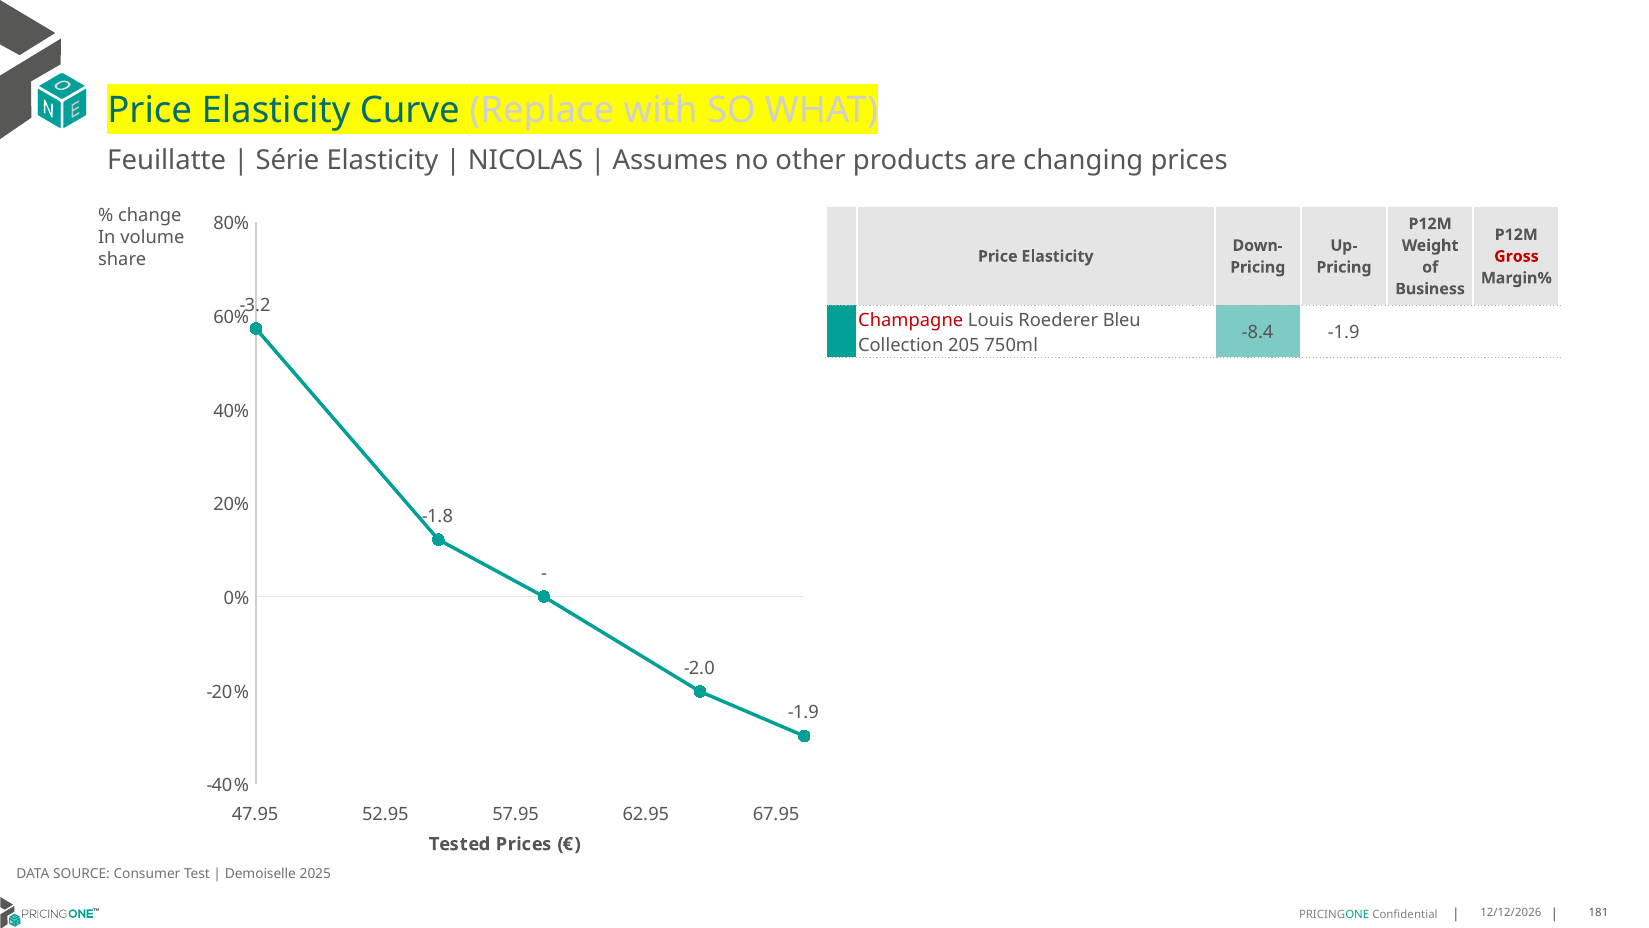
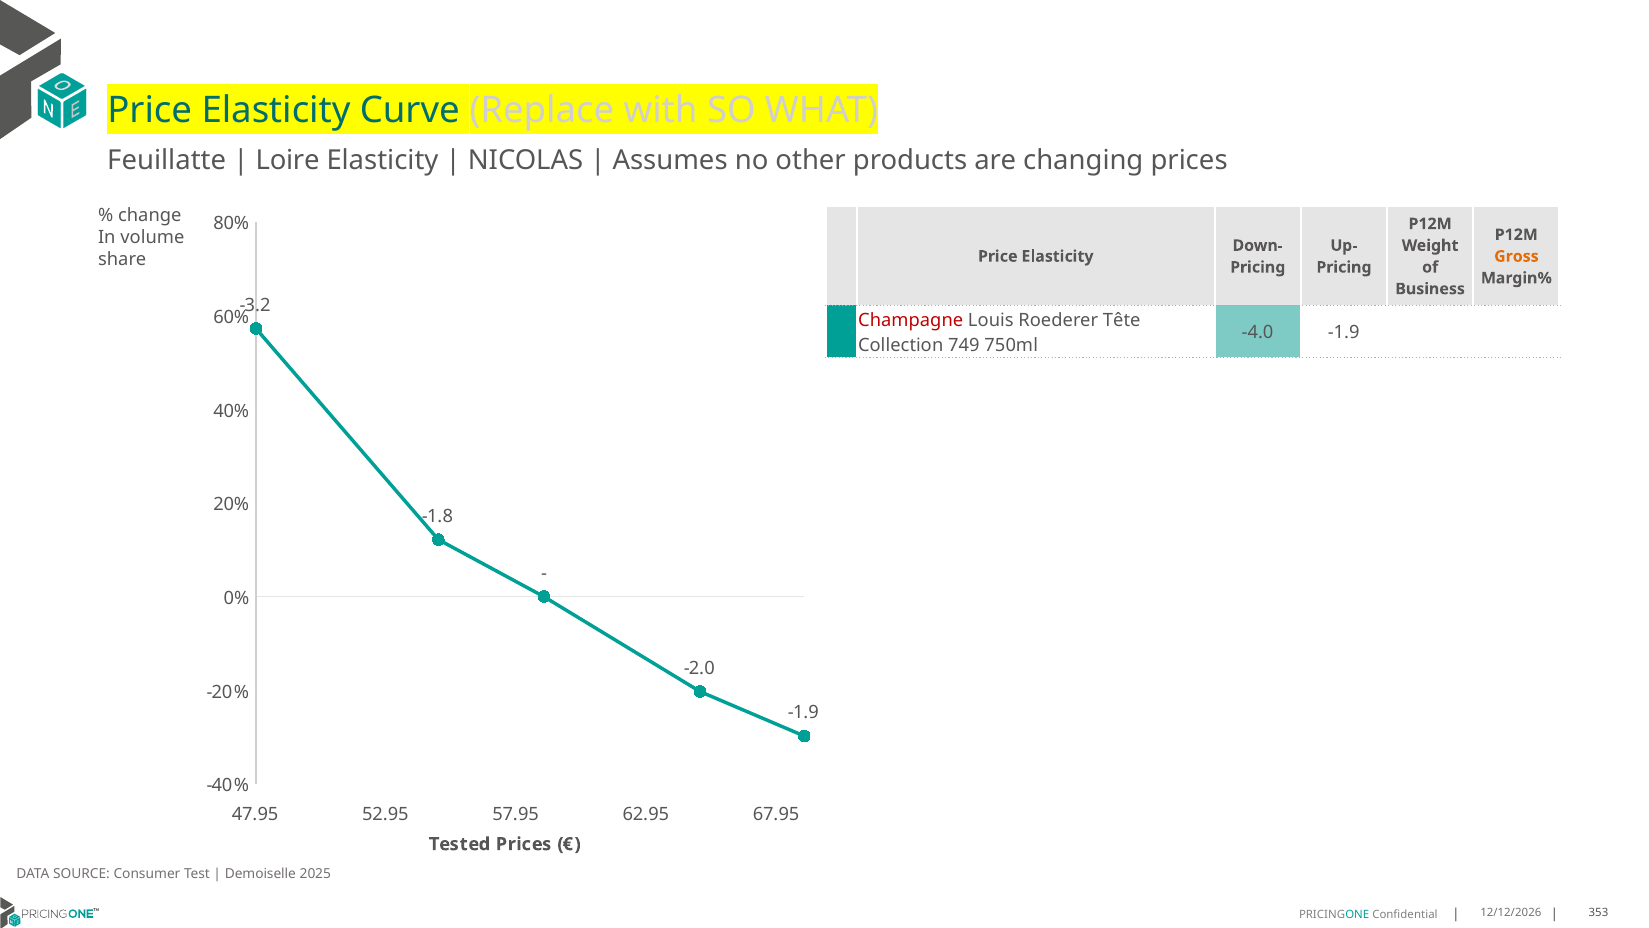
Série: Série -> Loire (288, 161)
Gross colour: red -> orange (1516, 256)
Bleu: Bleu -> Tête (1122, 320)
-8.4: -8.4 -> -4.0 (1258, 332)
205: 205 -> 749 (964, 345)
181: 181 -> 353 (1599, 912)
